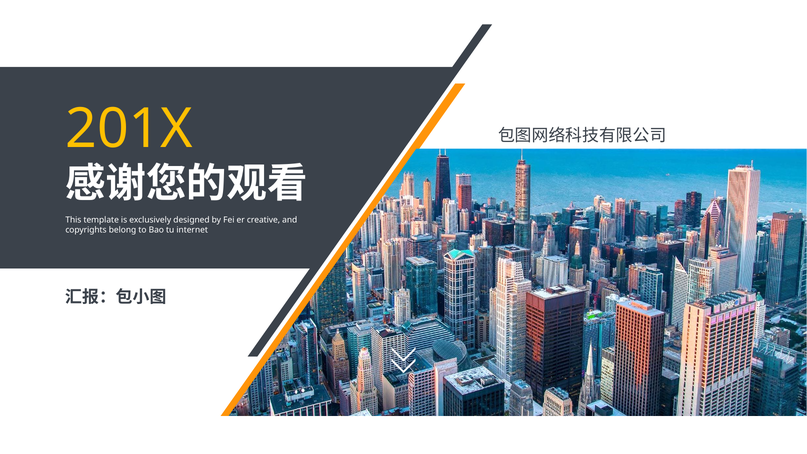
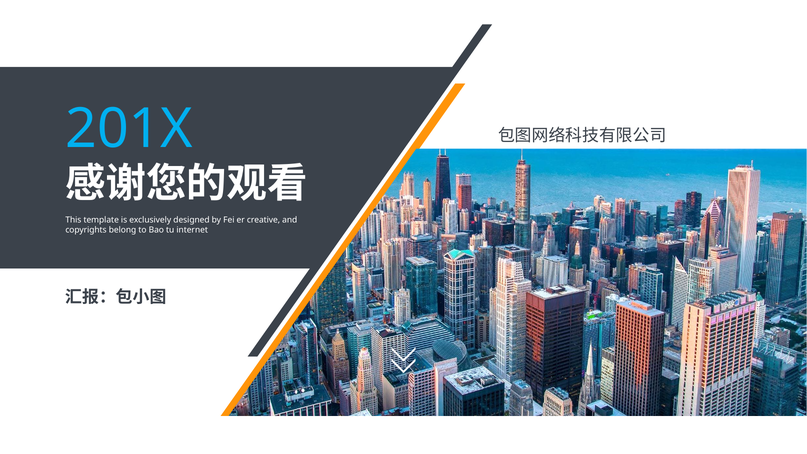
201X colour: yellow -> light blue (129, 129)
